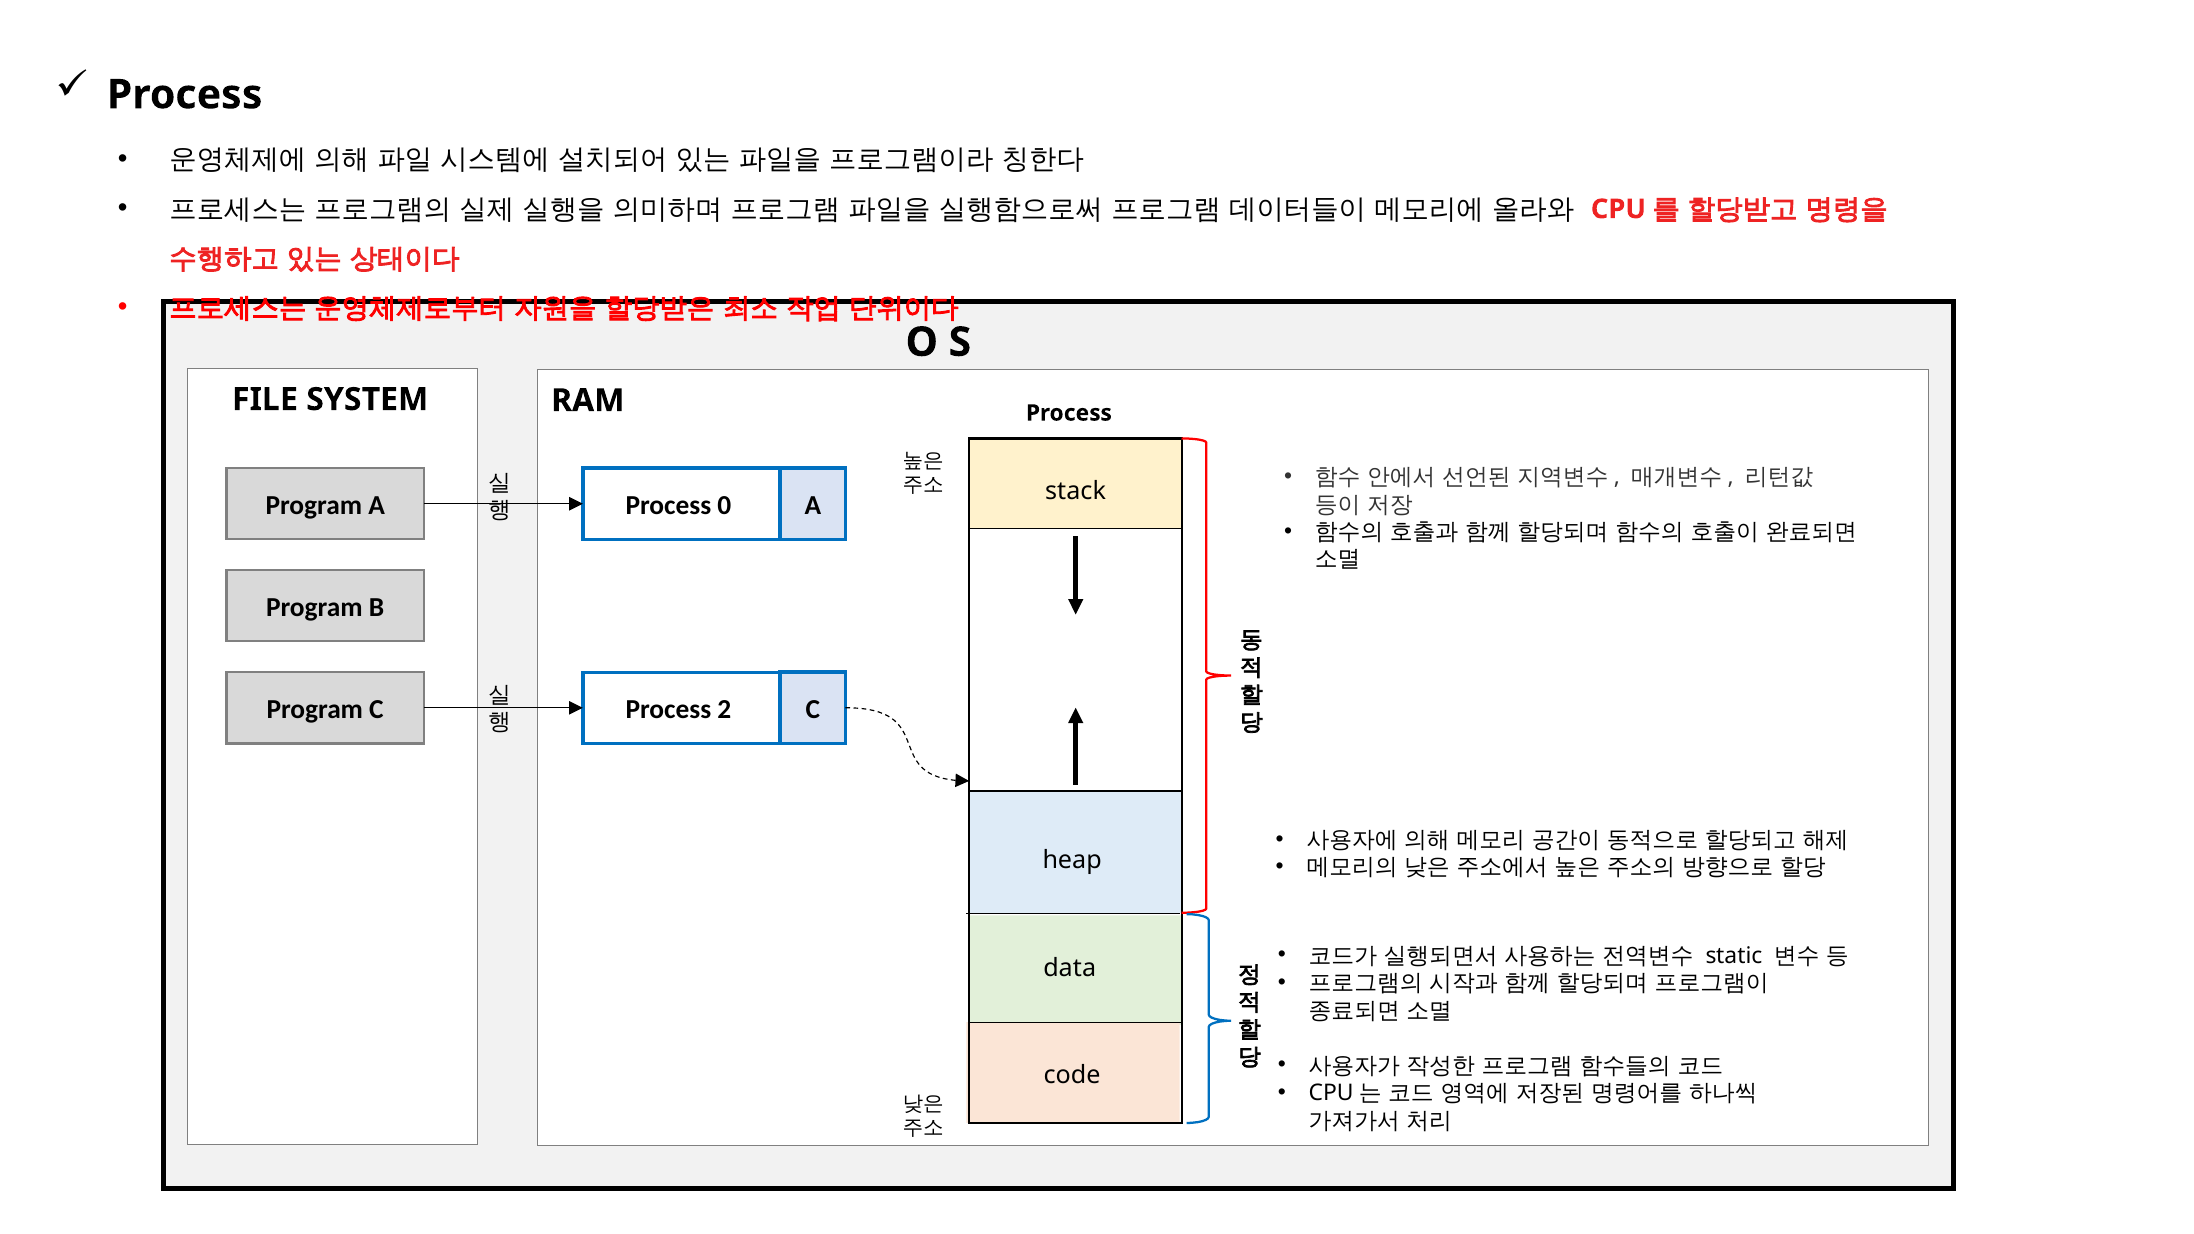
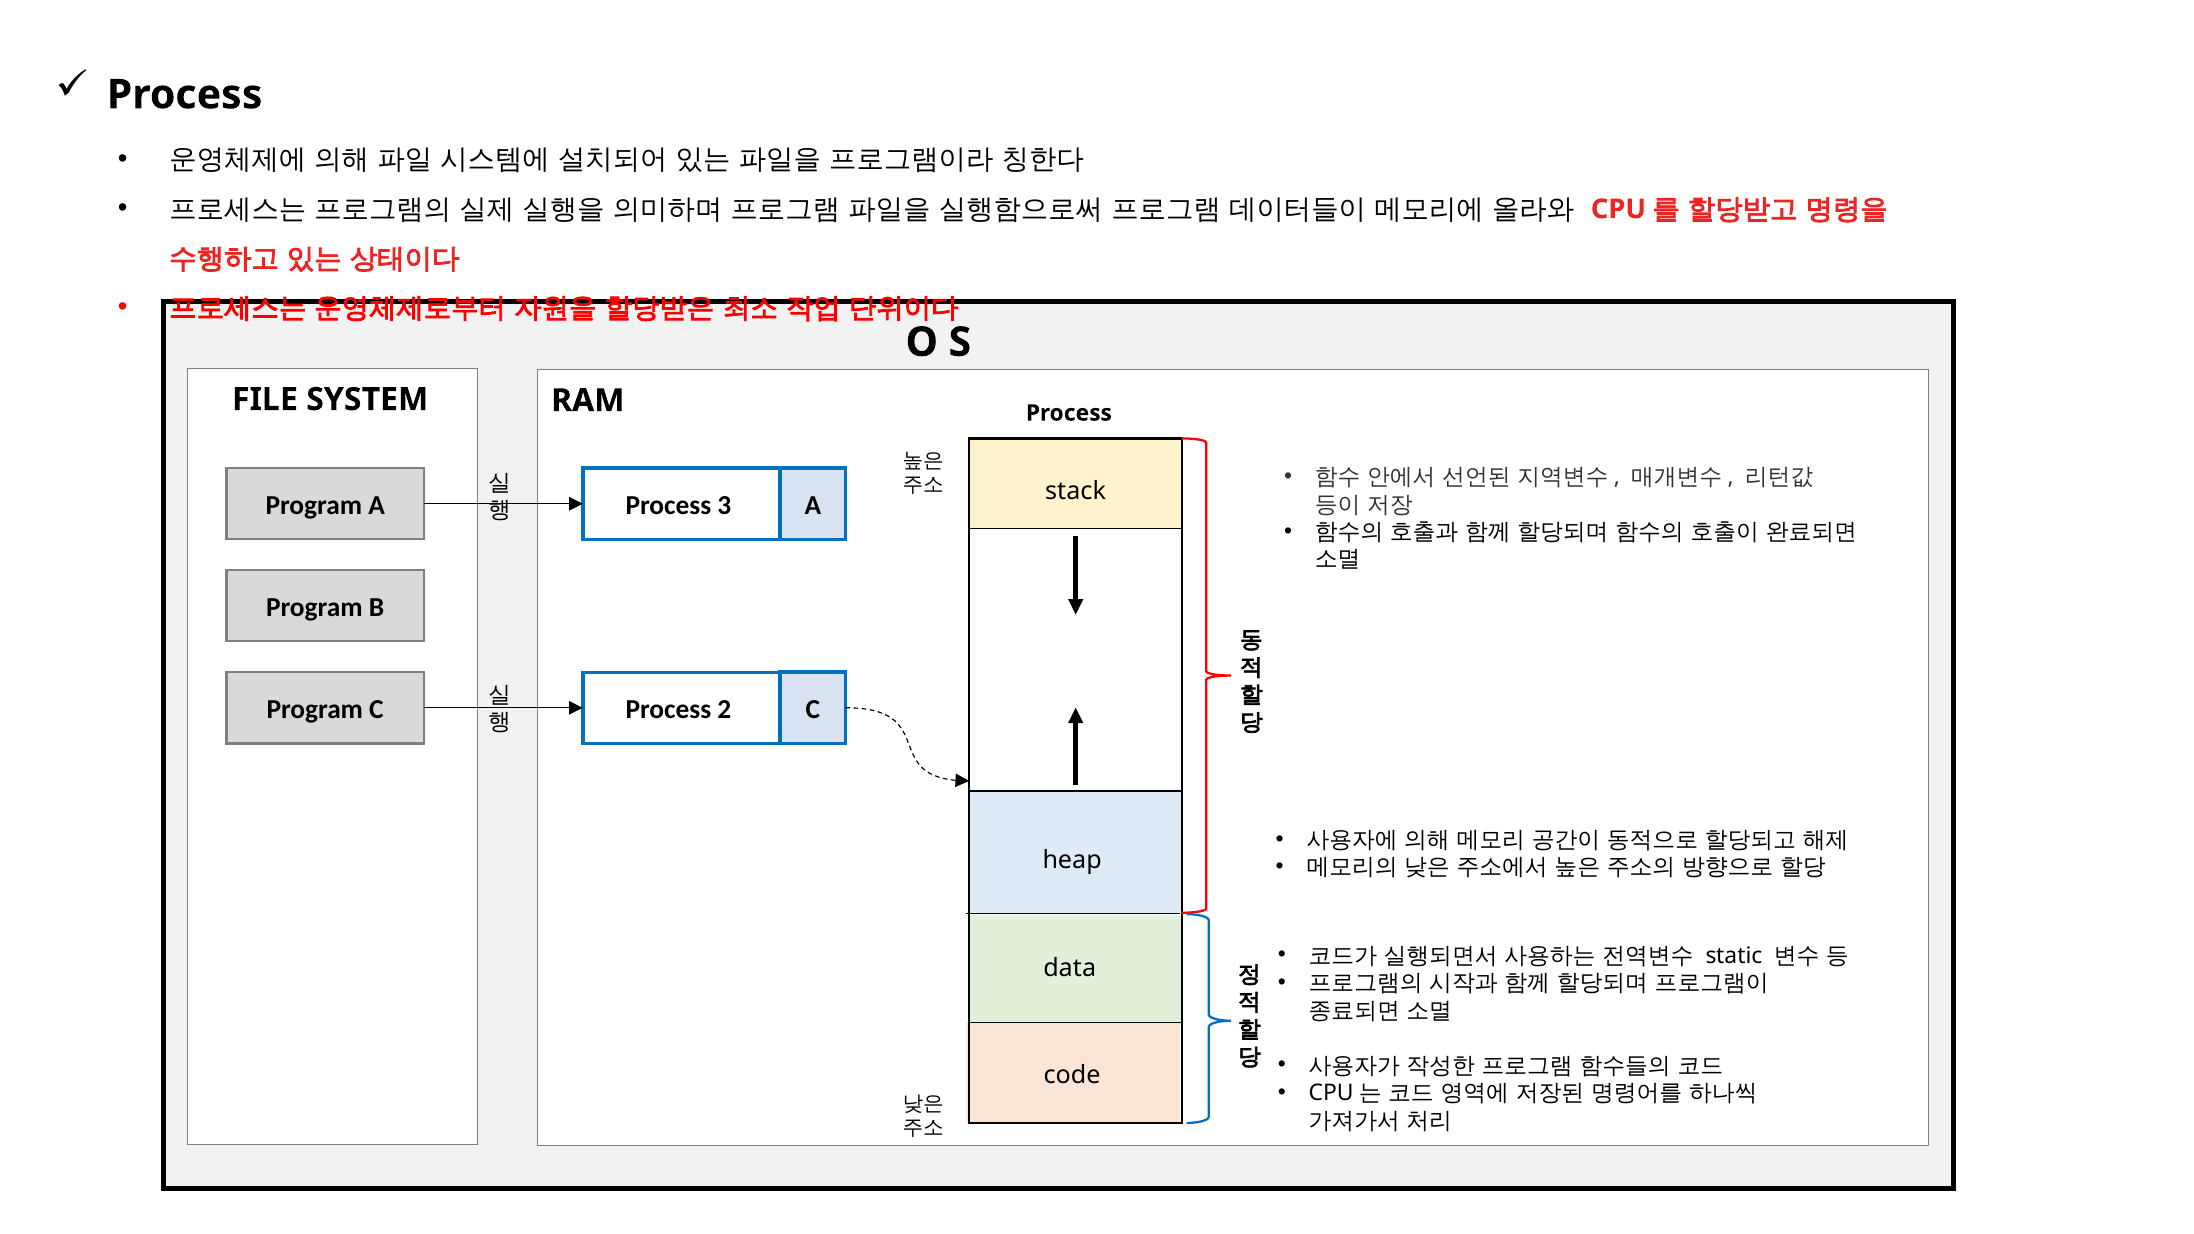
0: 0 -> 3 (724, 506)
